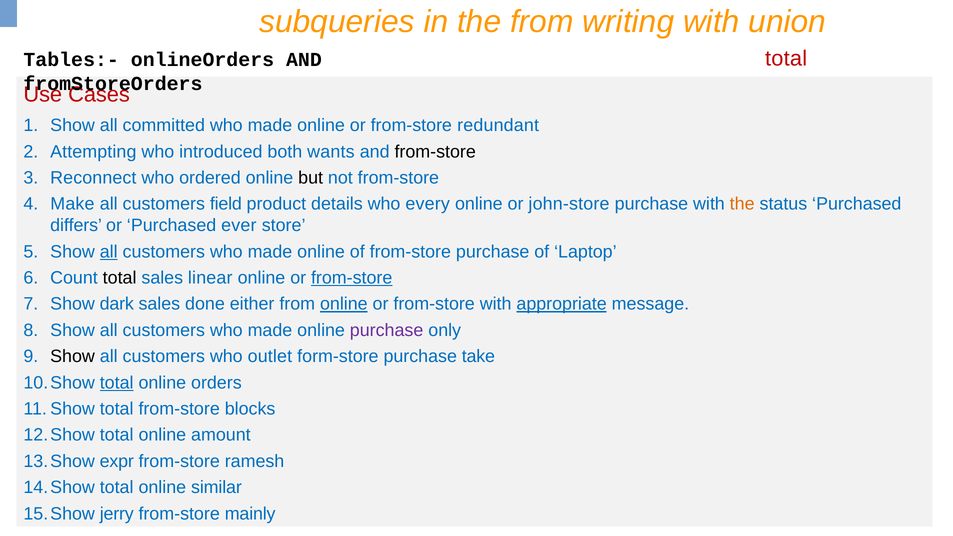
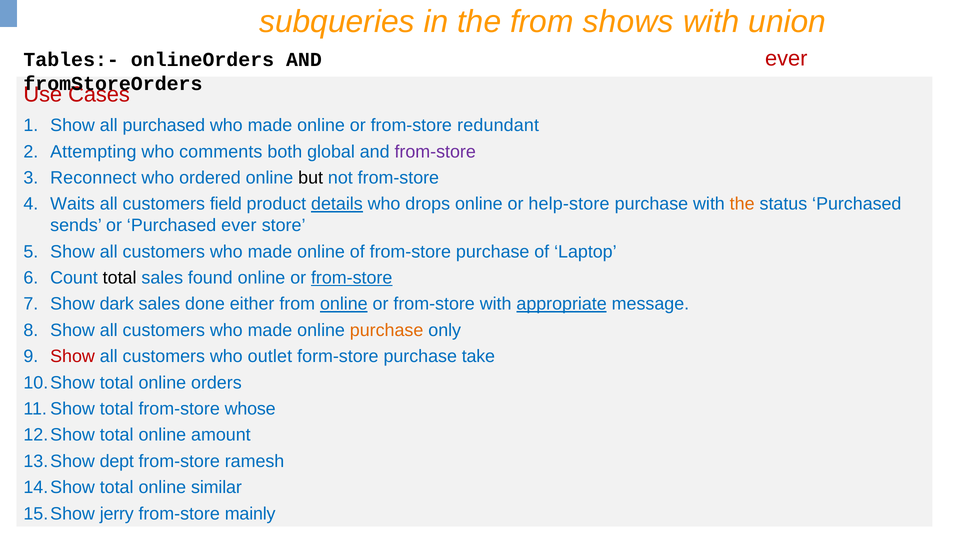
writing: writing -> shows (628, 22)
total: total -> ever (786, 59)
all committed: committed -> purchased (164, 125)
introduced: introduced -> comments (221, 152)
wants: wants -> global (331, 152)
from-store colour: black -> purple (435, 152)
Make: Make -> Waits (73, 204)
details underline: none -> present (337, 204)
every: every -> drops (428, 204)
john-store: john-store -> help-store (569, 204)
differs: differs -> sends (76, 226)
all underline: present -> none (109, 252)
linear: linear -> found (210, 278)
purchase colour: purple -> orange (387, 330)
Show colour: black -> red (73, 357)
total underline: present -> none (117, 383)
blocks: blocks -> whose (250, 409)
expr: expr -> dept (117, 461)
